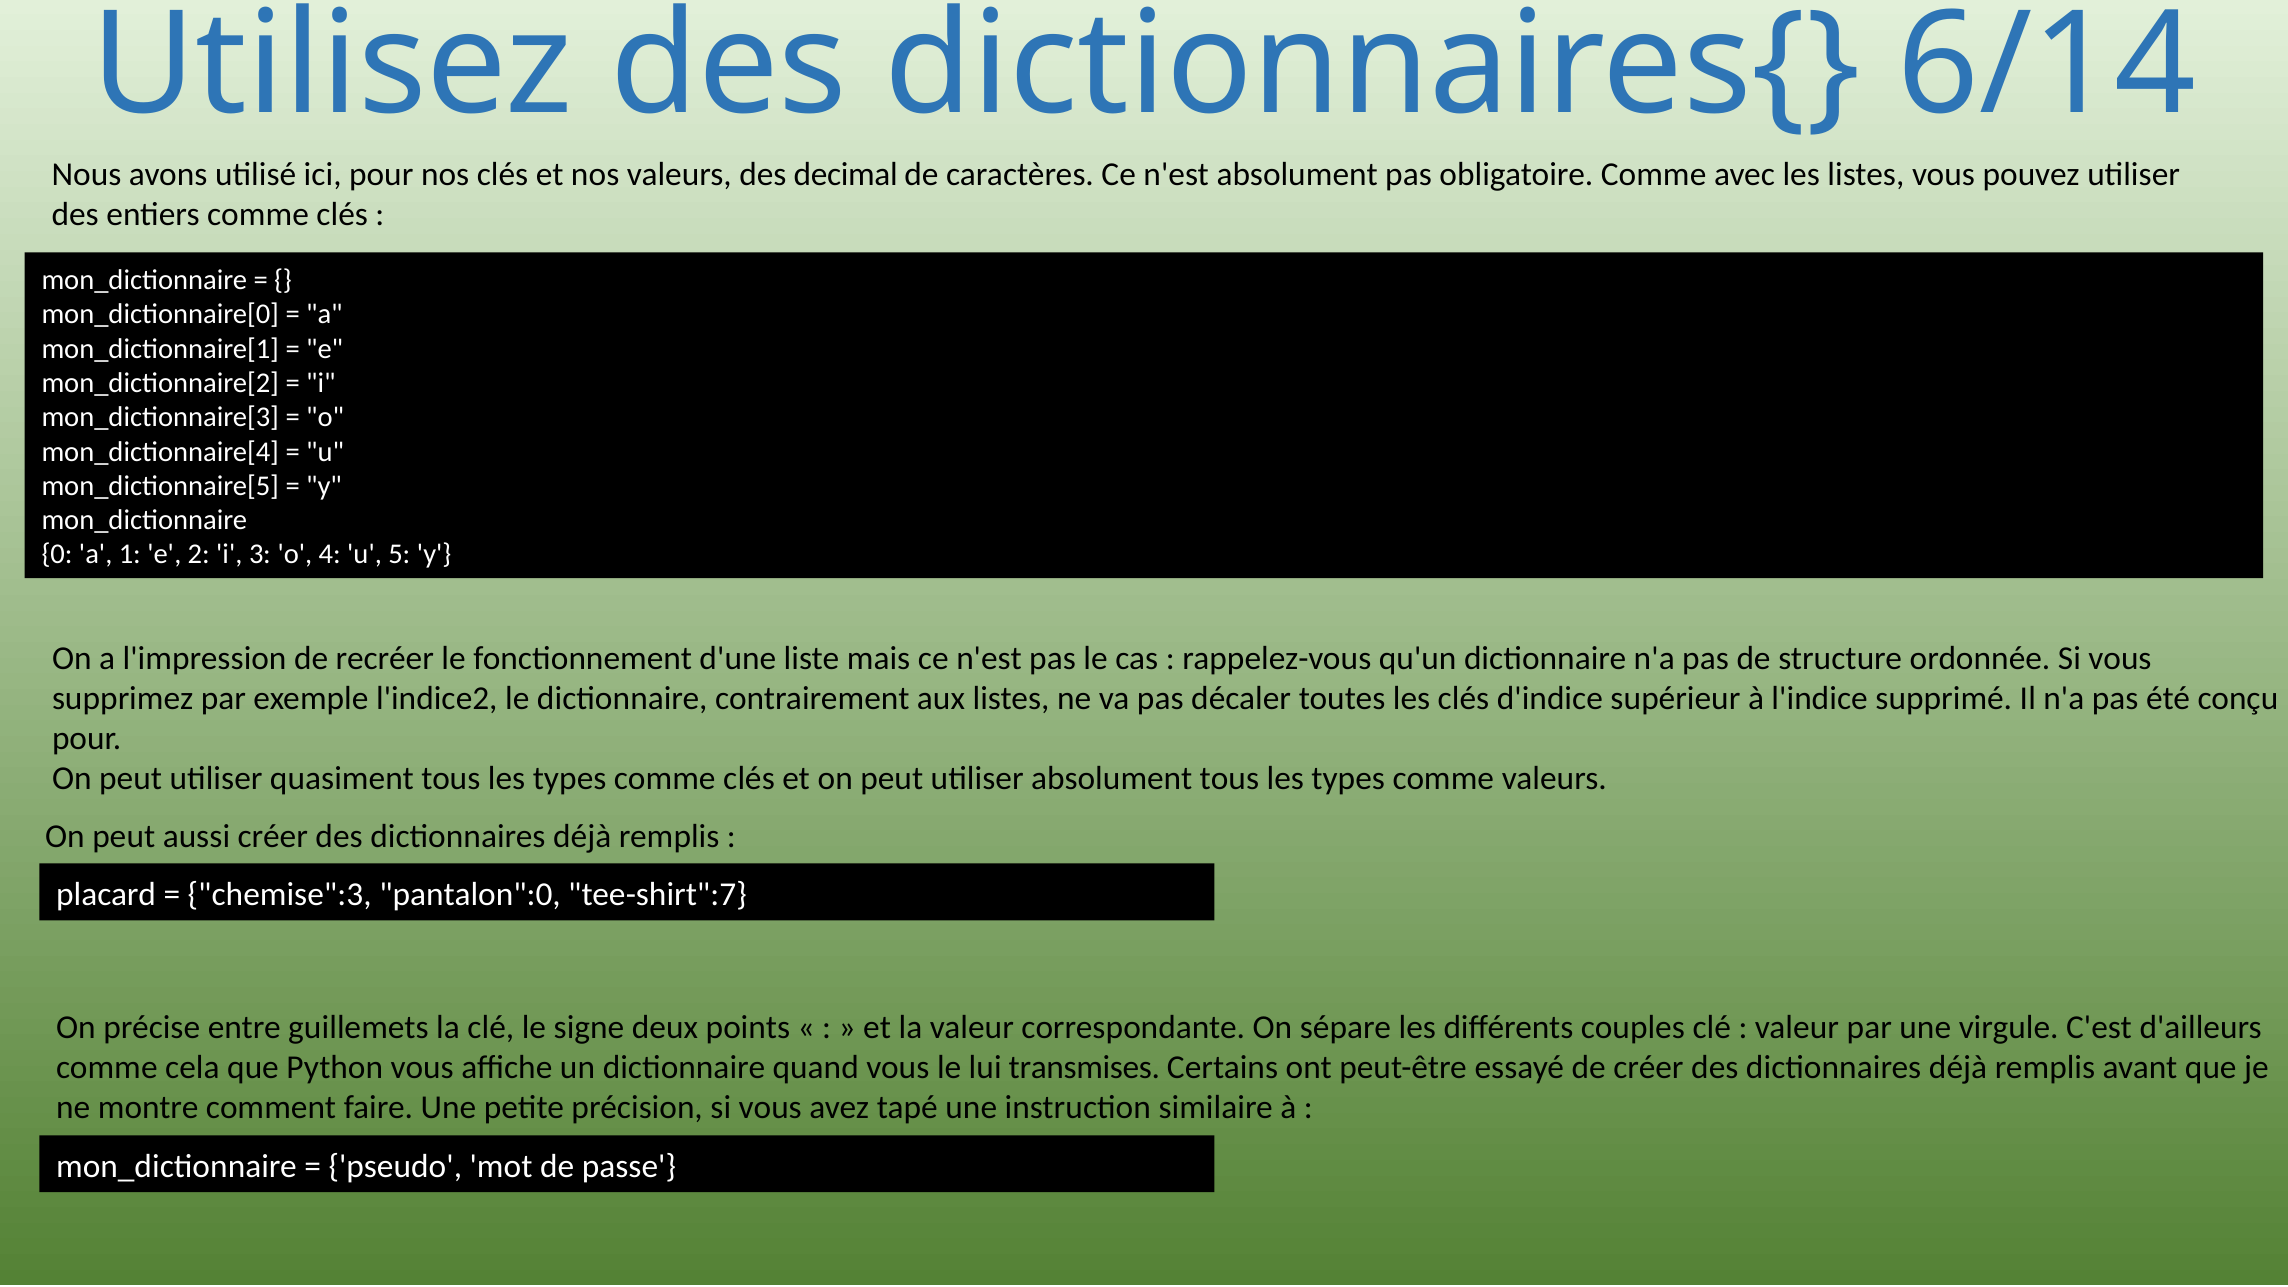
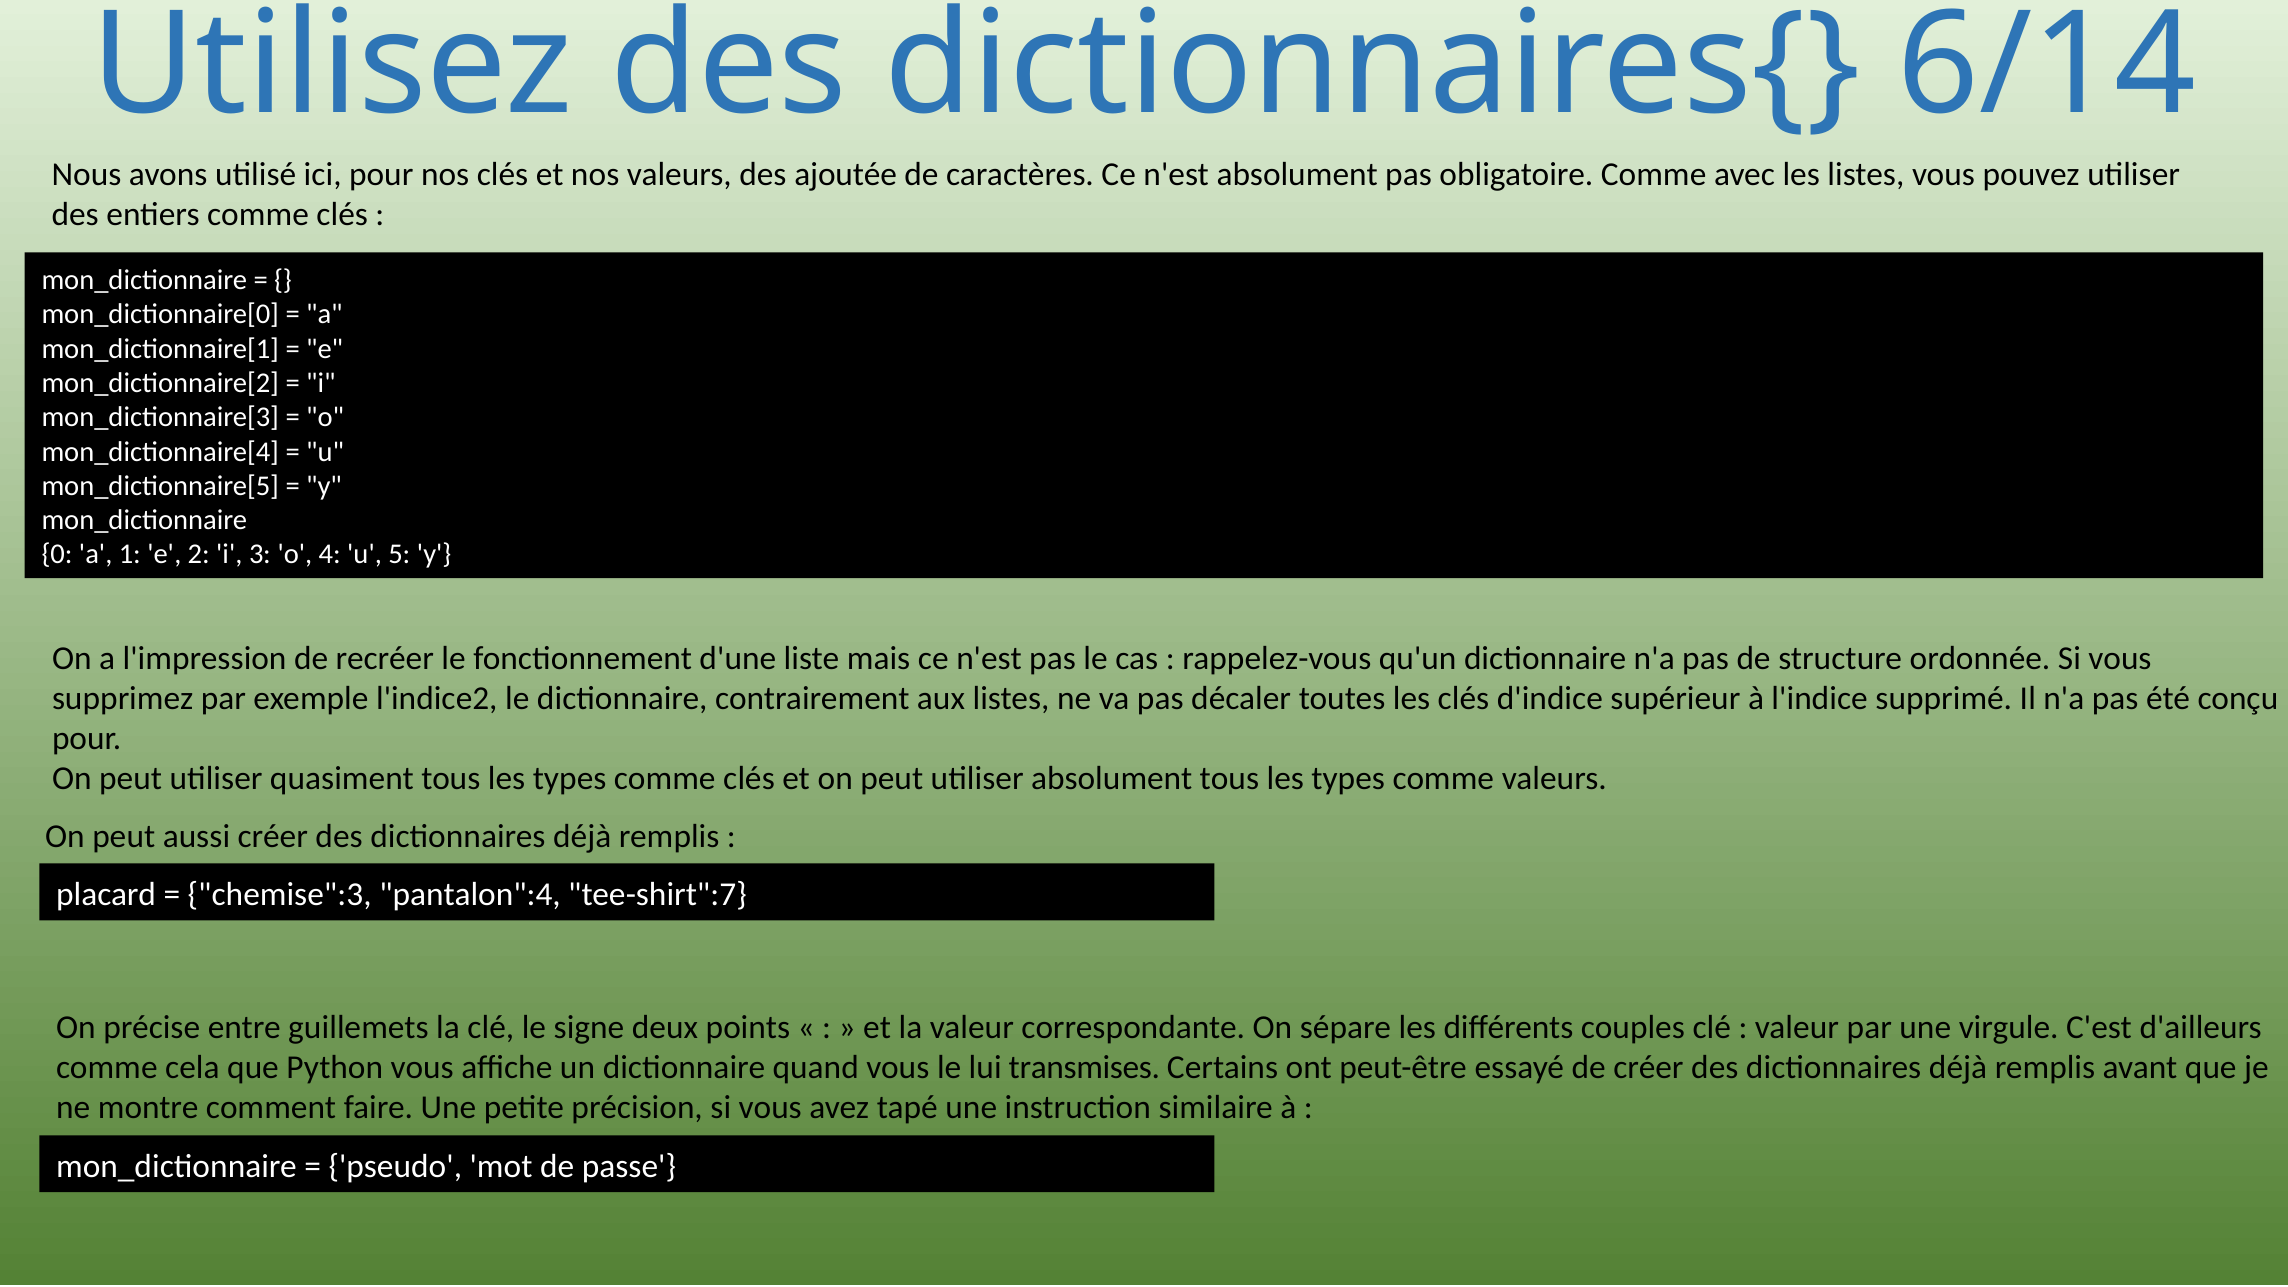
decimal: decimal -> ajoutée (846, 175)
pantalon":0: pantalon":0 -> pantalon":4 (470, 894)
